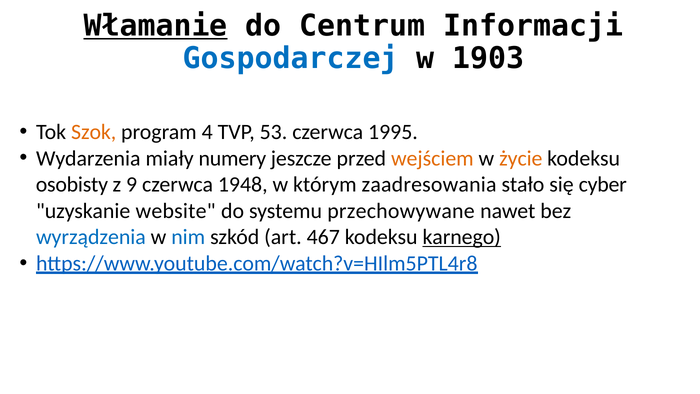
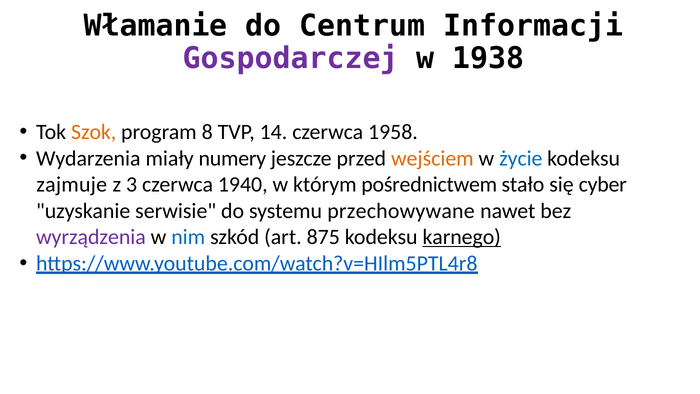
Włamanie underline: present -> none (156, 26)
Gospodarczej colour: blue -> purple (291, 58)
1903: 1903 -> 1938 (488, 58)
4: 4 -> 8 (207, 132)
53: 53 -> 14 (273, 132)
1995: 1995 -> 1958 (393, 132)
życie colour: orange -> blue (521, 158)
osobisty: osobisty -> zajmuje (72, 184)
9: 9 -> 3 (132, 184)
1948: 1948 -> 1940 (243, 184)
zaadresowania: zaadresowania -> pośrednictwem (429, 184)
website: website -> serwisie (176, 211)
wyrządzenia colour: blue -> purple (91, 237)
467: 467 -> 875 (323, 237)
